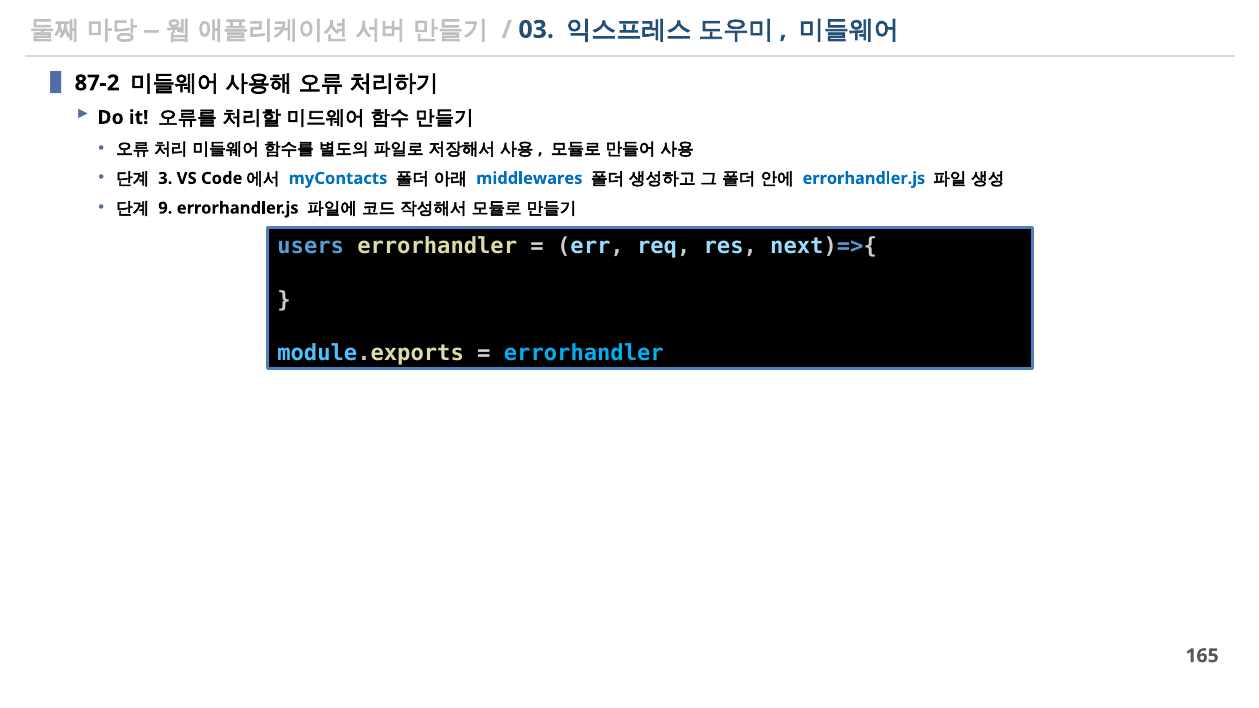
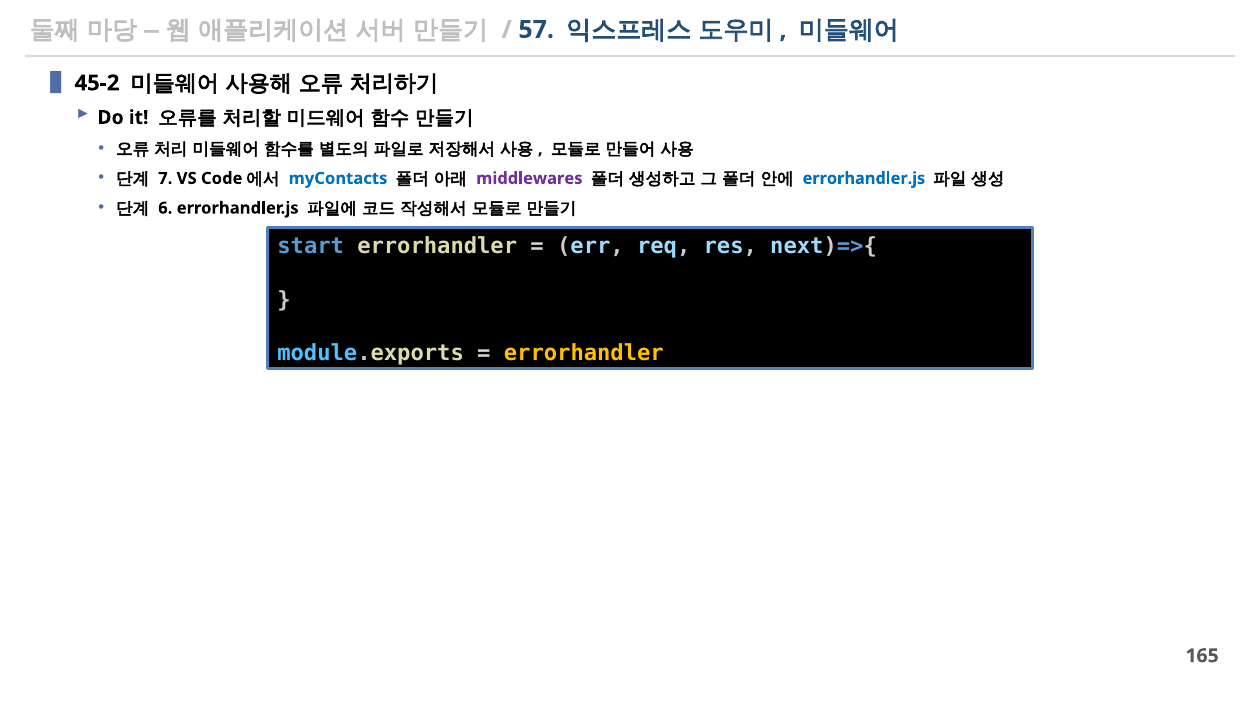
03: 03 -> 57 (536, 30)
87-2: 87-2 -> 45-2 (97, 83)
3: 3 -> 7 (165, 178)
middlewares colour: blue -> purple (529, 178)
9: 9 -> 6 (165, 208)
users: users -> start (311, 247)
errorhandler colour: light blue -> yellow (584, 353)
